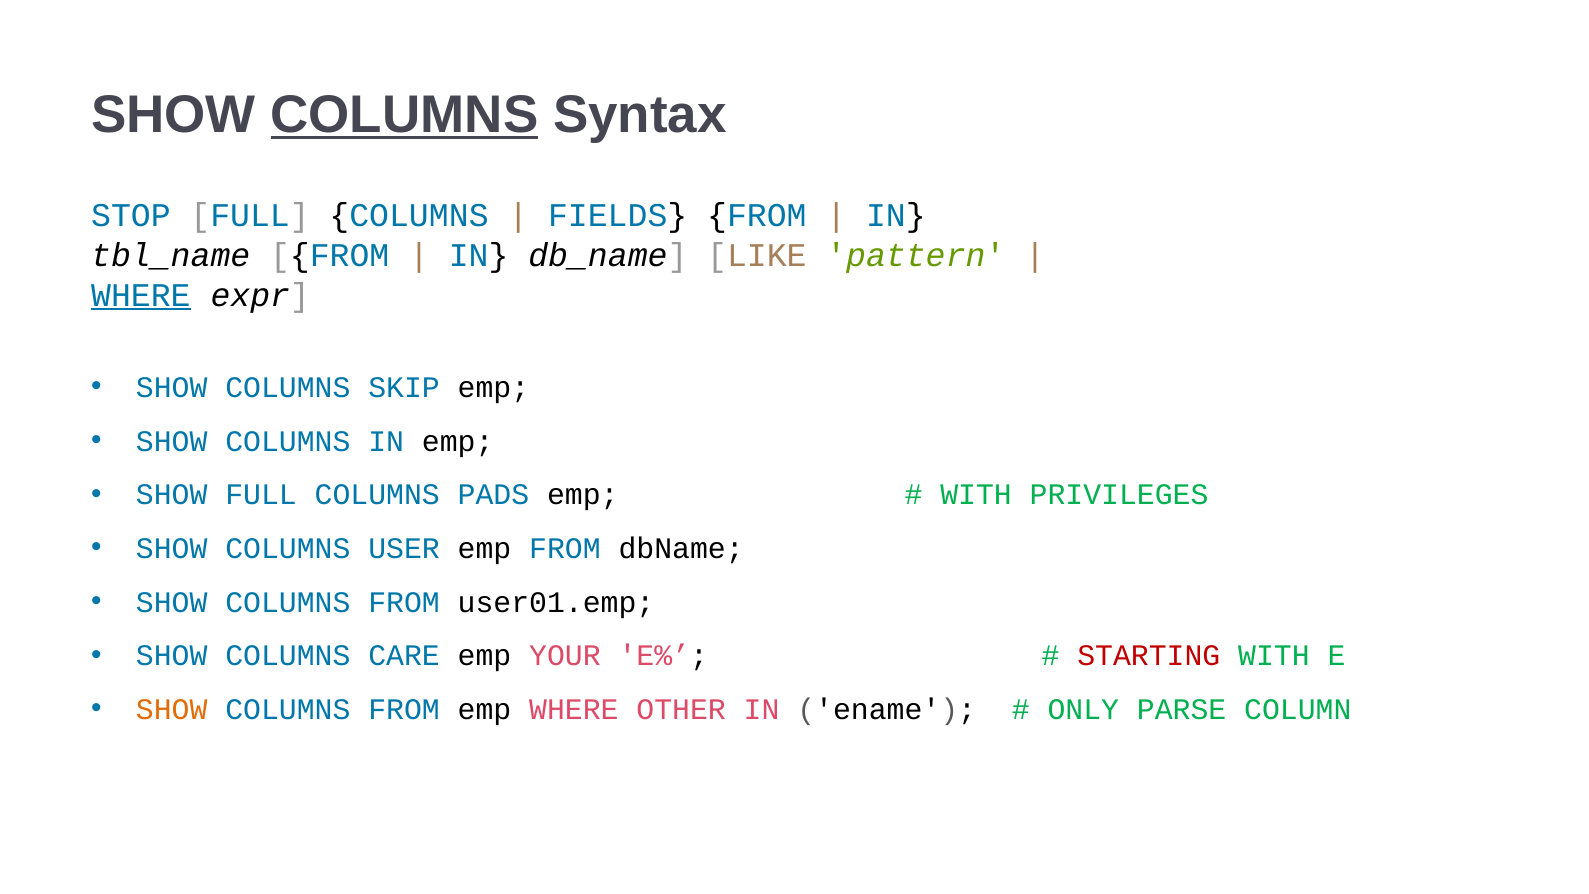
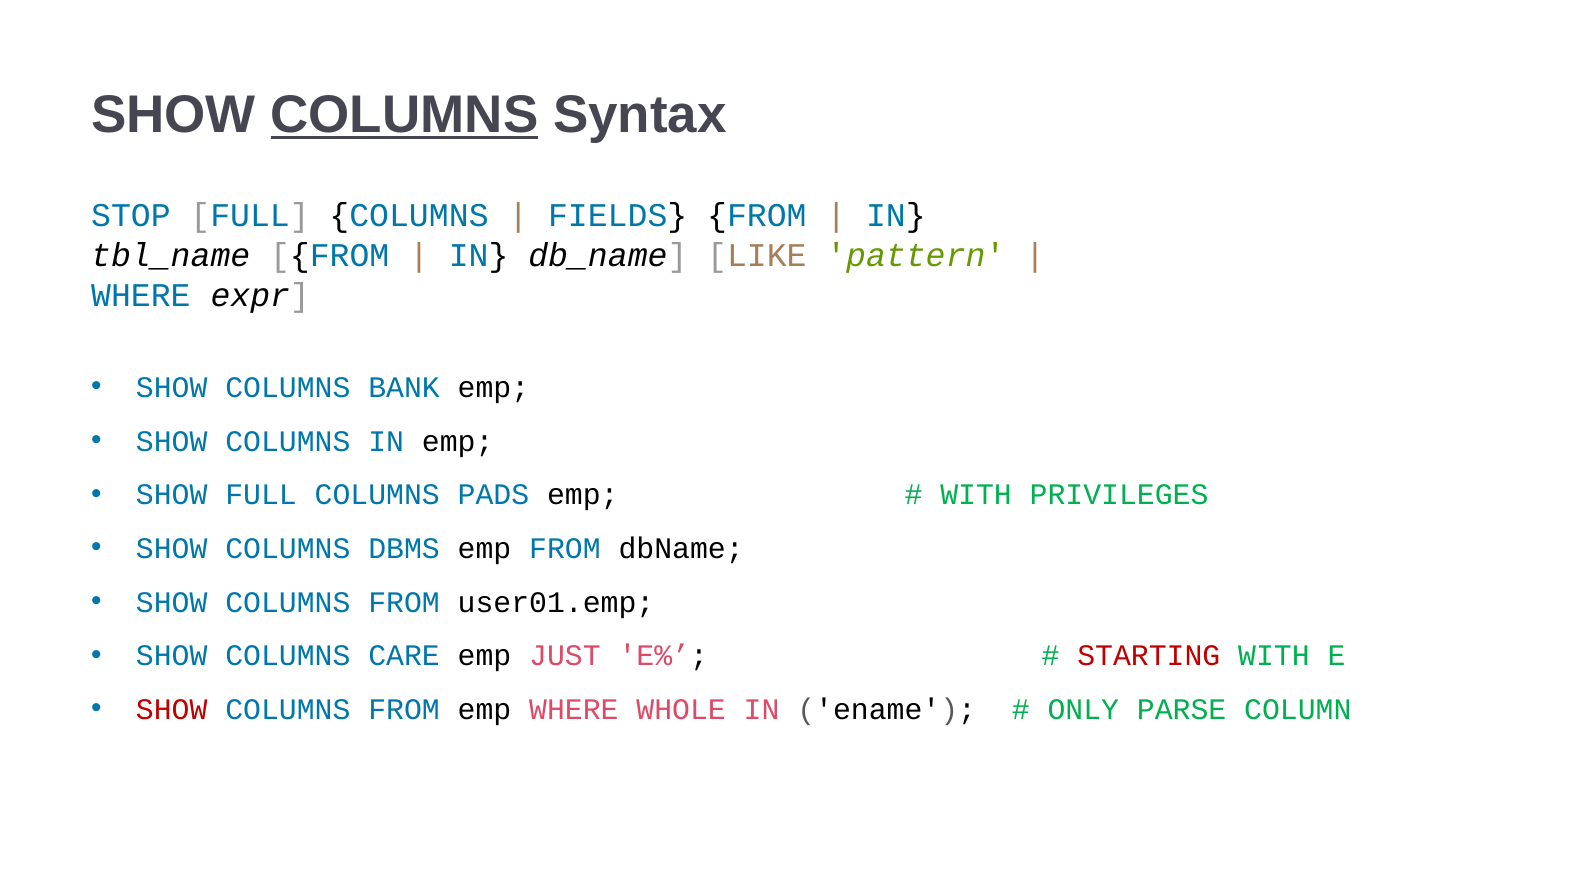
WHERE underline: present -> none (141, 295)
SKIP: SKIP -> BANK (404, 388)
USER: USER -> DBMS (404, 548)
YOUR: YOUR -> JUST (565, 656)
SHOW colour: orange -> red (172, 709)
OTHER: OTHER -> WHOLE (681, 709)
